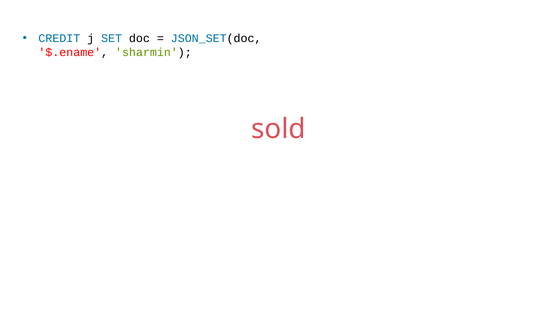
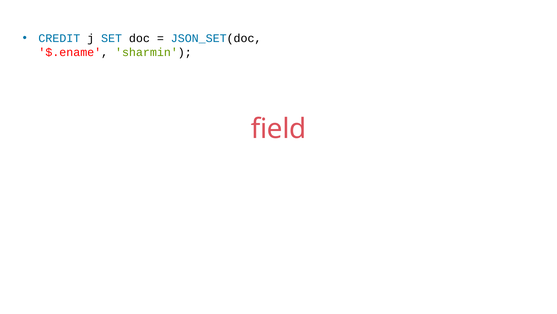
sold: sold -> field (279, 129)
